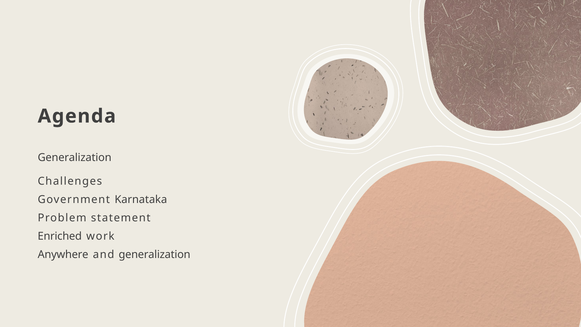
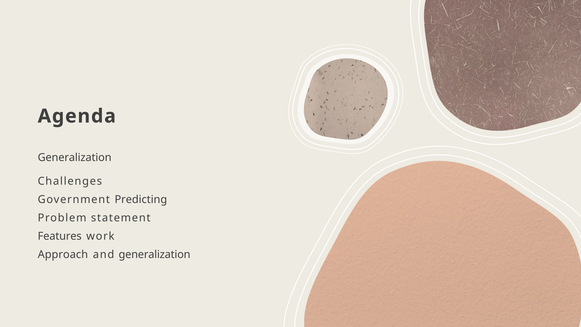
Karnataka: Karnataka -> Predicting (141, 200)
Enriched: Enriched -> Features (60, 236)
Anywhere: Anywhere -> Approach (63, 254)
